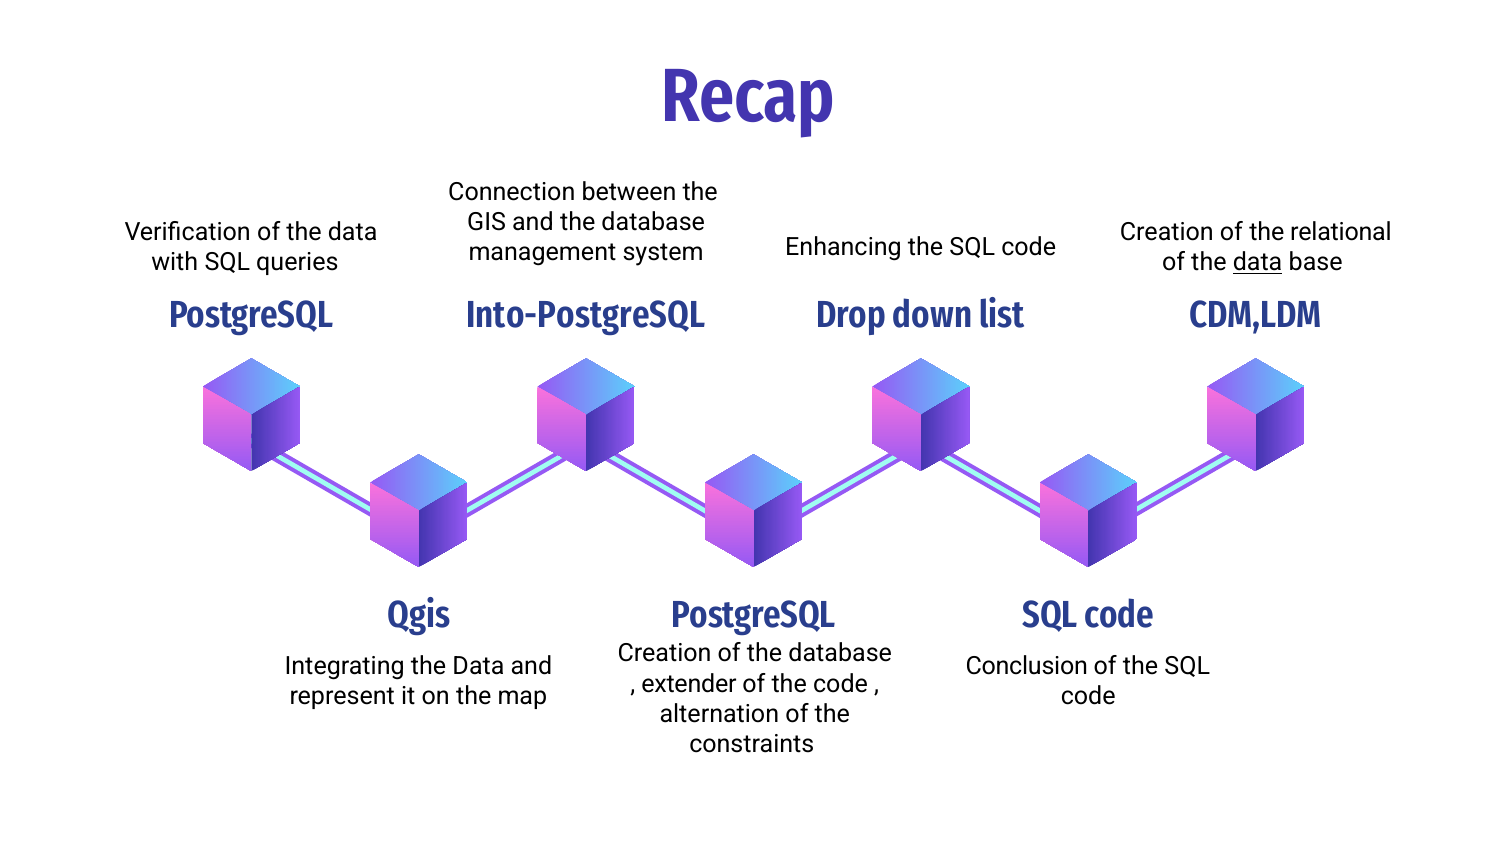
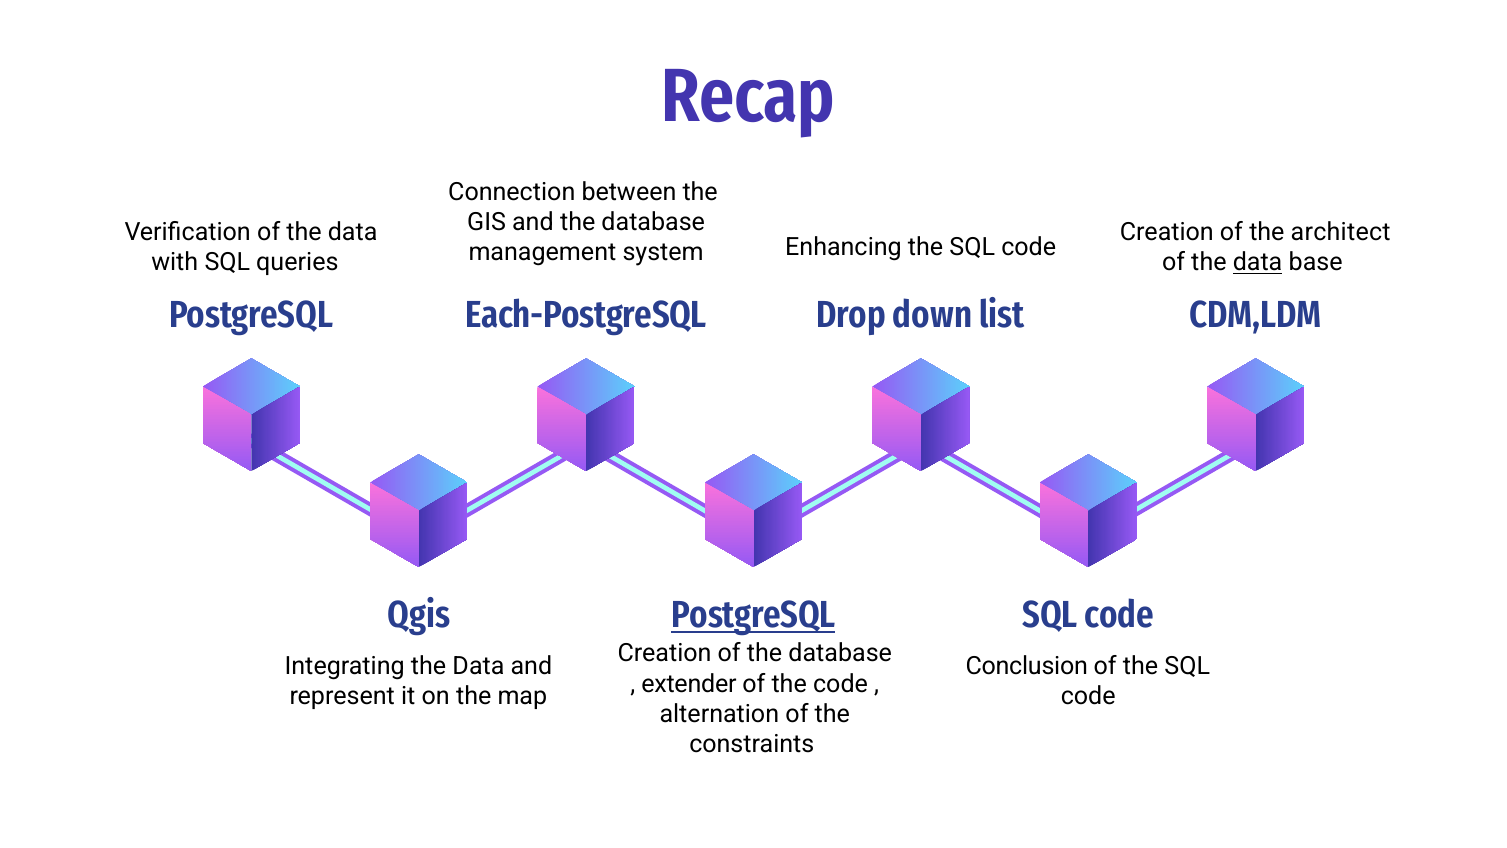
relational: relational -> architect (1341, 232)
Into-PostgreSQL: Into-PostgreSQL -> Each-PostgreSQL (586, 315)
PostgreSQL underline: none -> present (754, 615)
